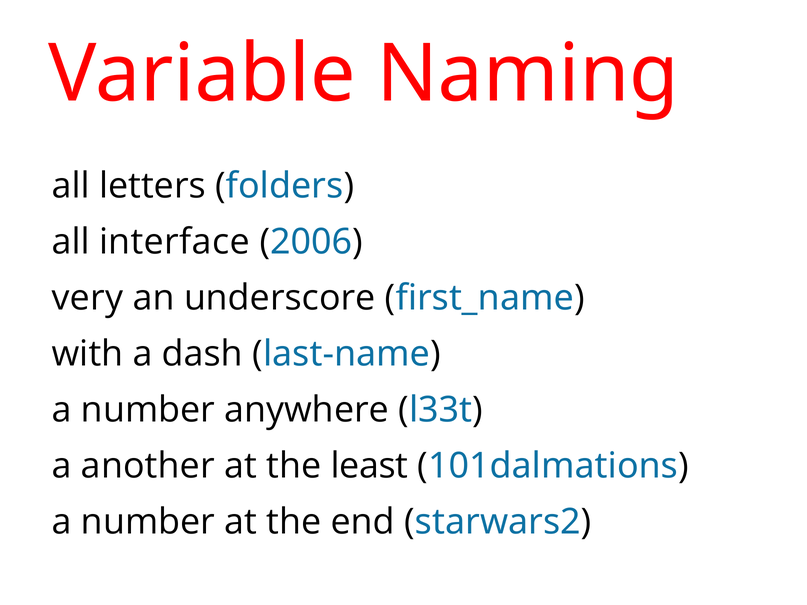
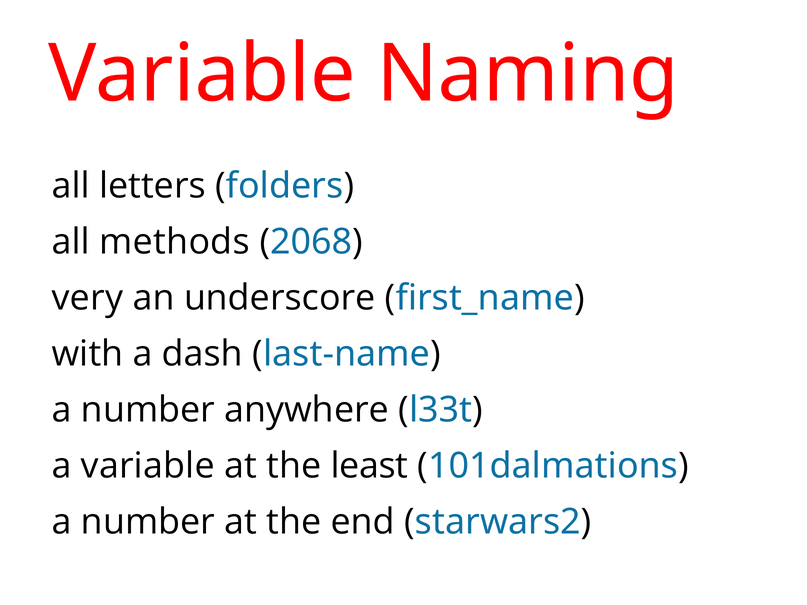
interface: interface -> methods (174, 242)
2006: 2006 -> 2068 (311, 242)
a another: another -> variable (148, 466)
